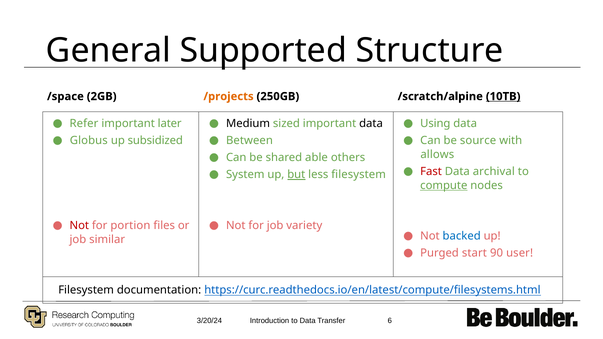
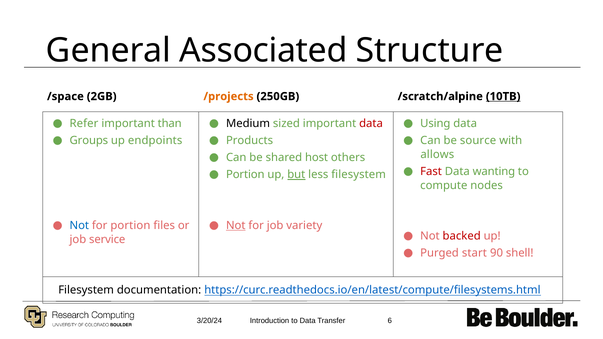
Supported: Supported -> Associated (263, 51)
later: later -> than (170, 124)
data colour: black -> red (371, 124)
Globus: Globus -> Groups (89, 141)
subsidized: subsidized -> endpoints (155, 141)
Between: Between -> Products (250, 141)
able: able -> host (317, 158)
archival: archival -> wanting (494, 172)
System: System -> Portion (245, 175)
compute underline: present -> none (444, 185)
Not colour: red -> blue (79, 226)
Not underline: none -> present (236, 226)
backed colour: blue -> red (462, 236)
similar: similar -> service (107, 239)
user: user -> shell (520, 253)
